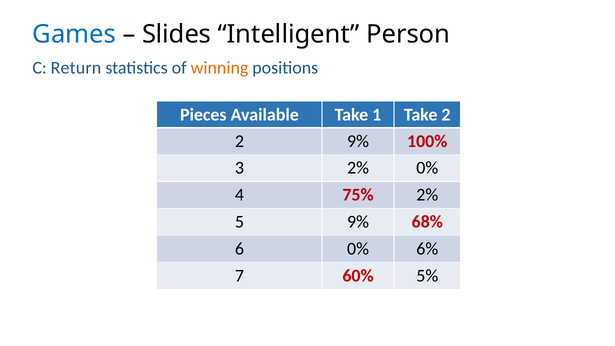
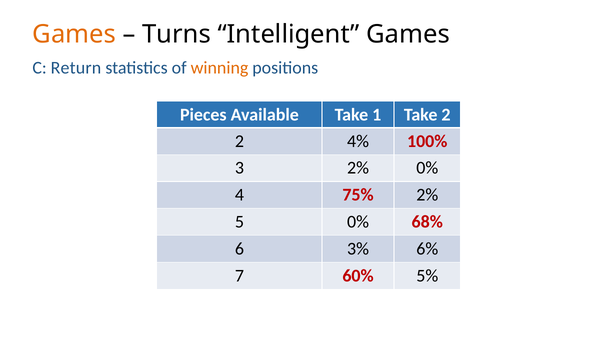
Games colour: blue -> orange (74, 34)
Slides: Slides -> Turns (177, 34)
Intelligent Person: Person -> Games (408, 34)
9%: 9% -> 4% (358, 141)
9%: 9% -> 0% (358, 222)
0%: 0% -> 3% (358, 249)
